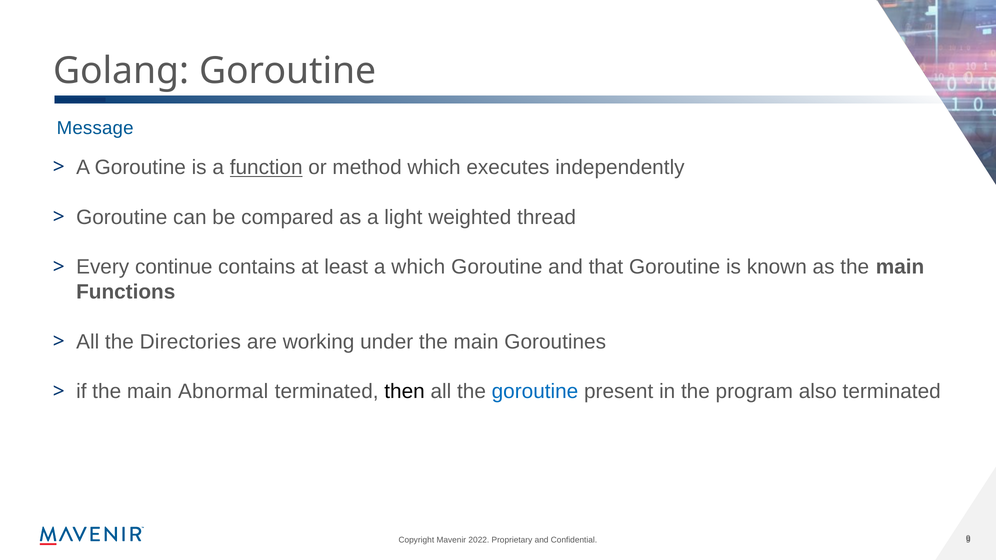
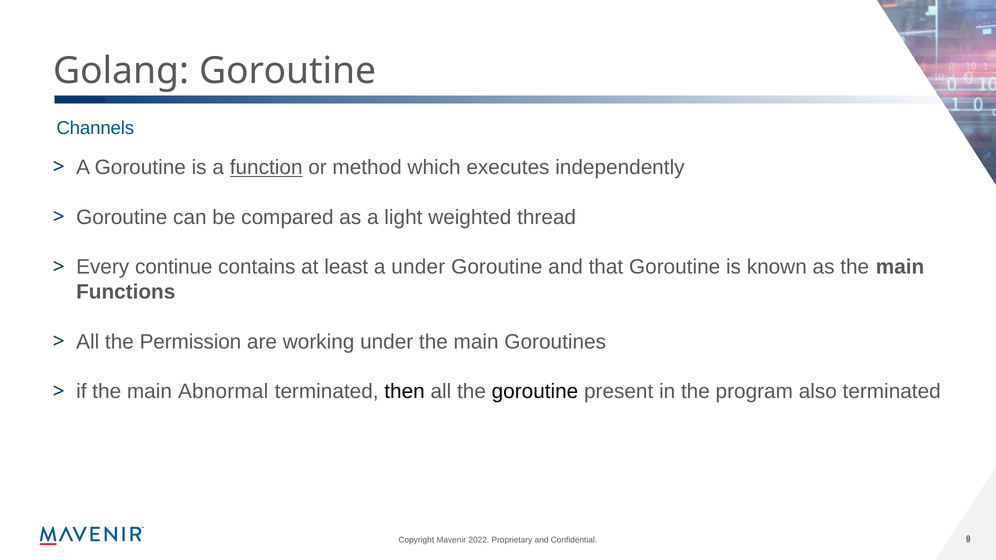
Message: Message -> Channels (95, 128)
a which: which -> under (418, 267)
Directories: Directories -> Permission (190, 342)
goroutine colour: blue -> black (535, 392)
